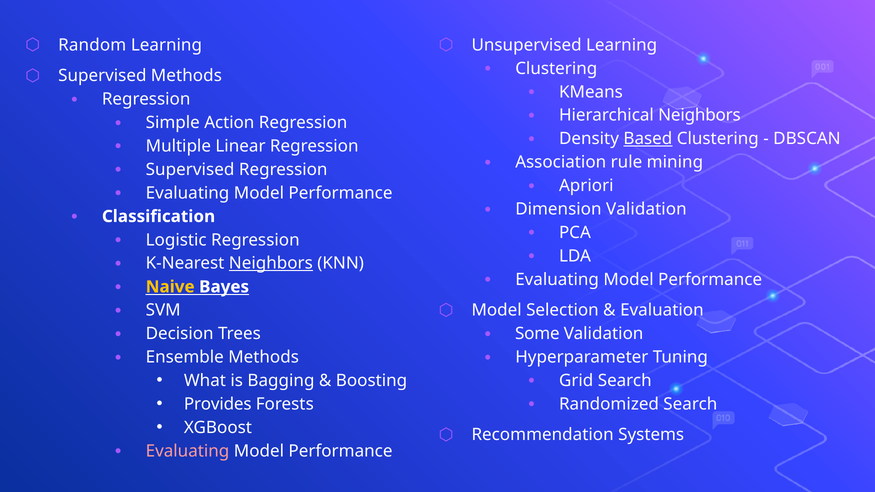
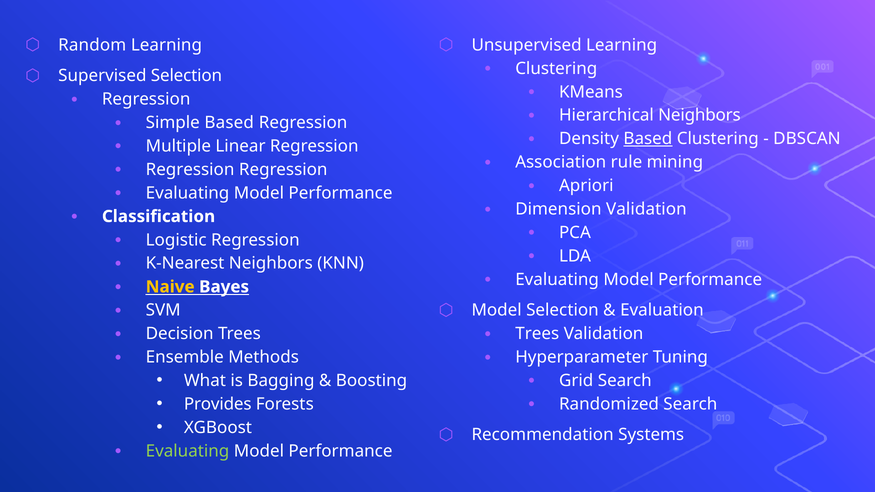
Supervised Methods: Methods -> Selection (186, 76)
Simple Action: Action -> Based (229, 123)
Supervised: Supervised -> Regression (190, 170)
Neighbors underline: present -> none (271, 263)
Some: Some -> Trees (537, 334)
Evaluating colour: pink -> light green (188, 451)
